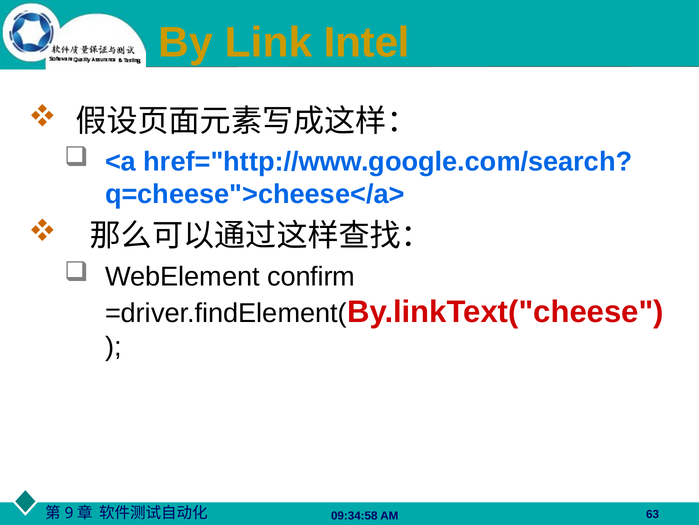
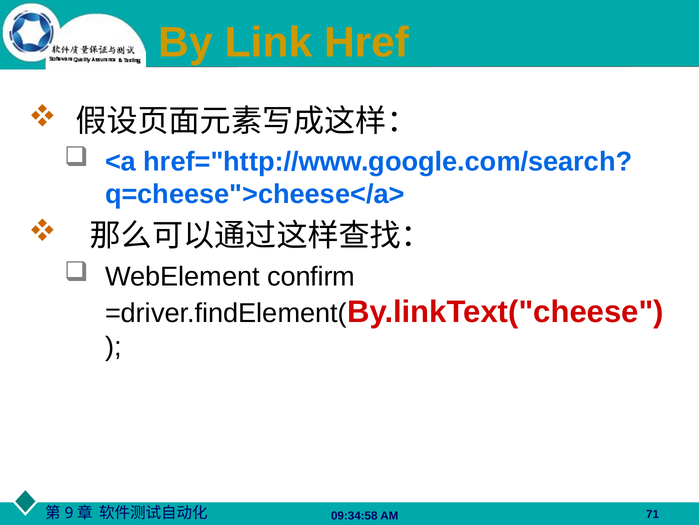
Intel: Intel -> Href (367, 42)
63: 63 -> 71 (653, 514)
